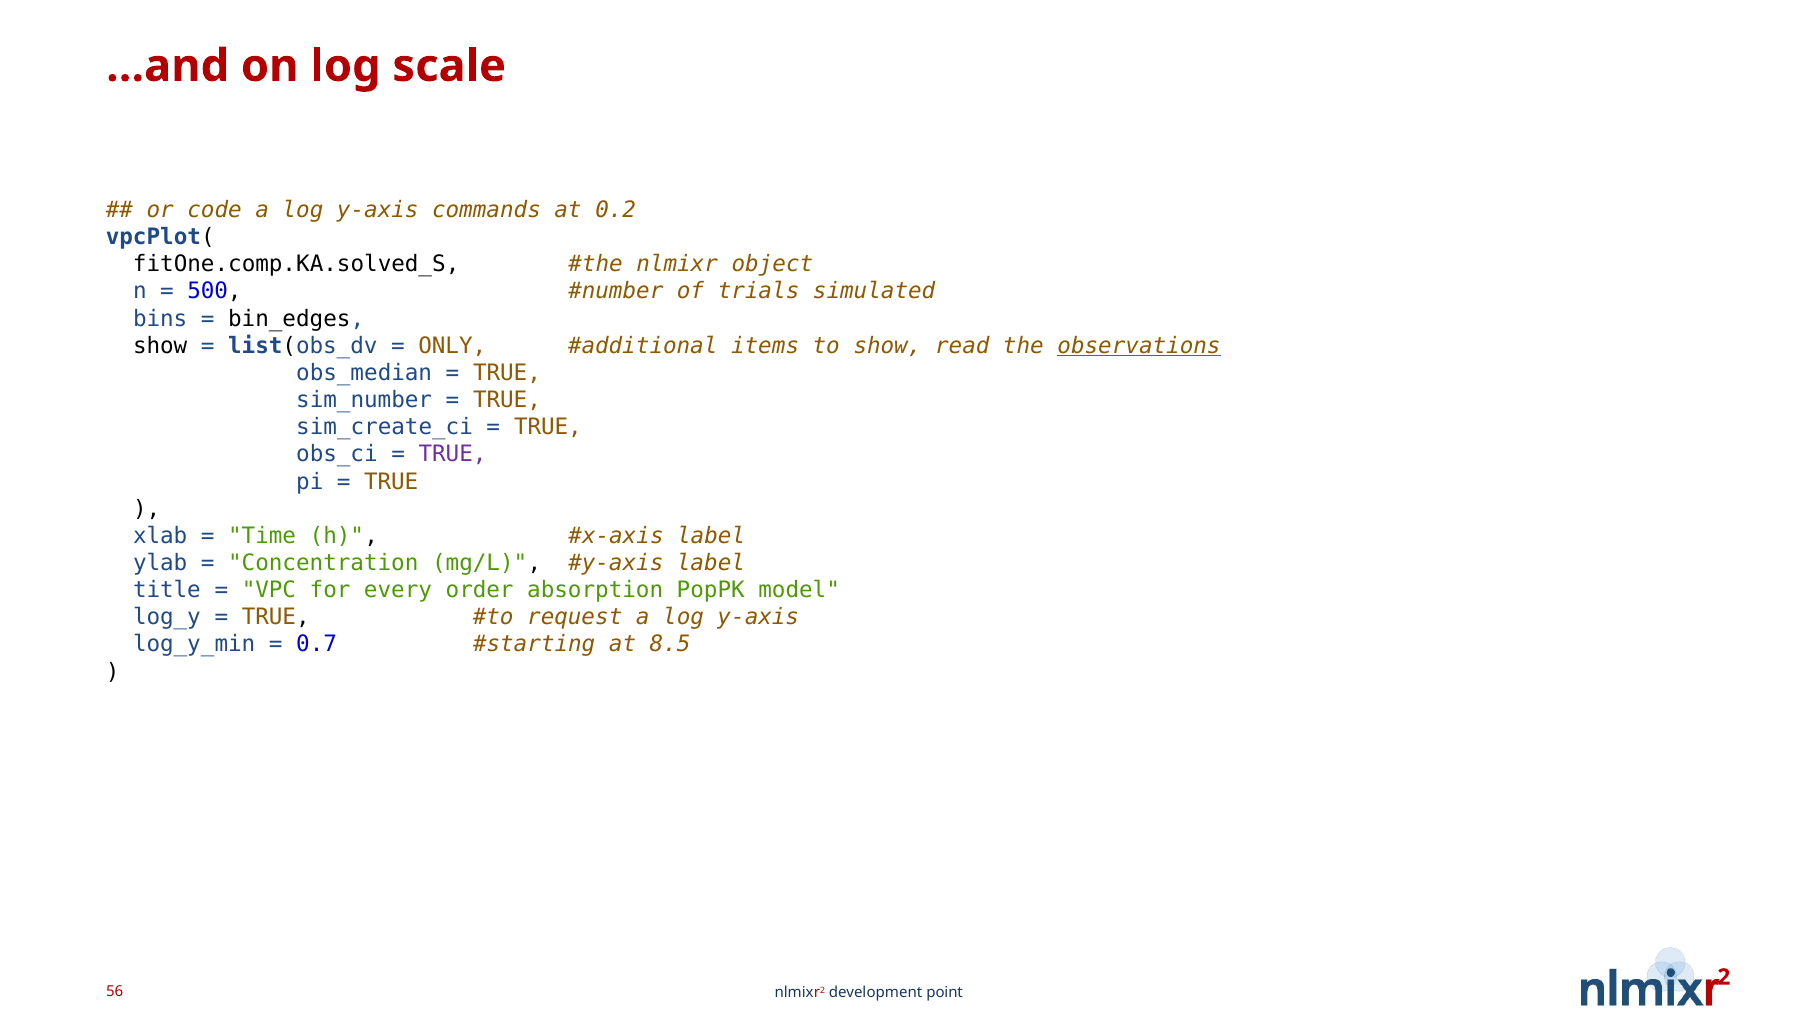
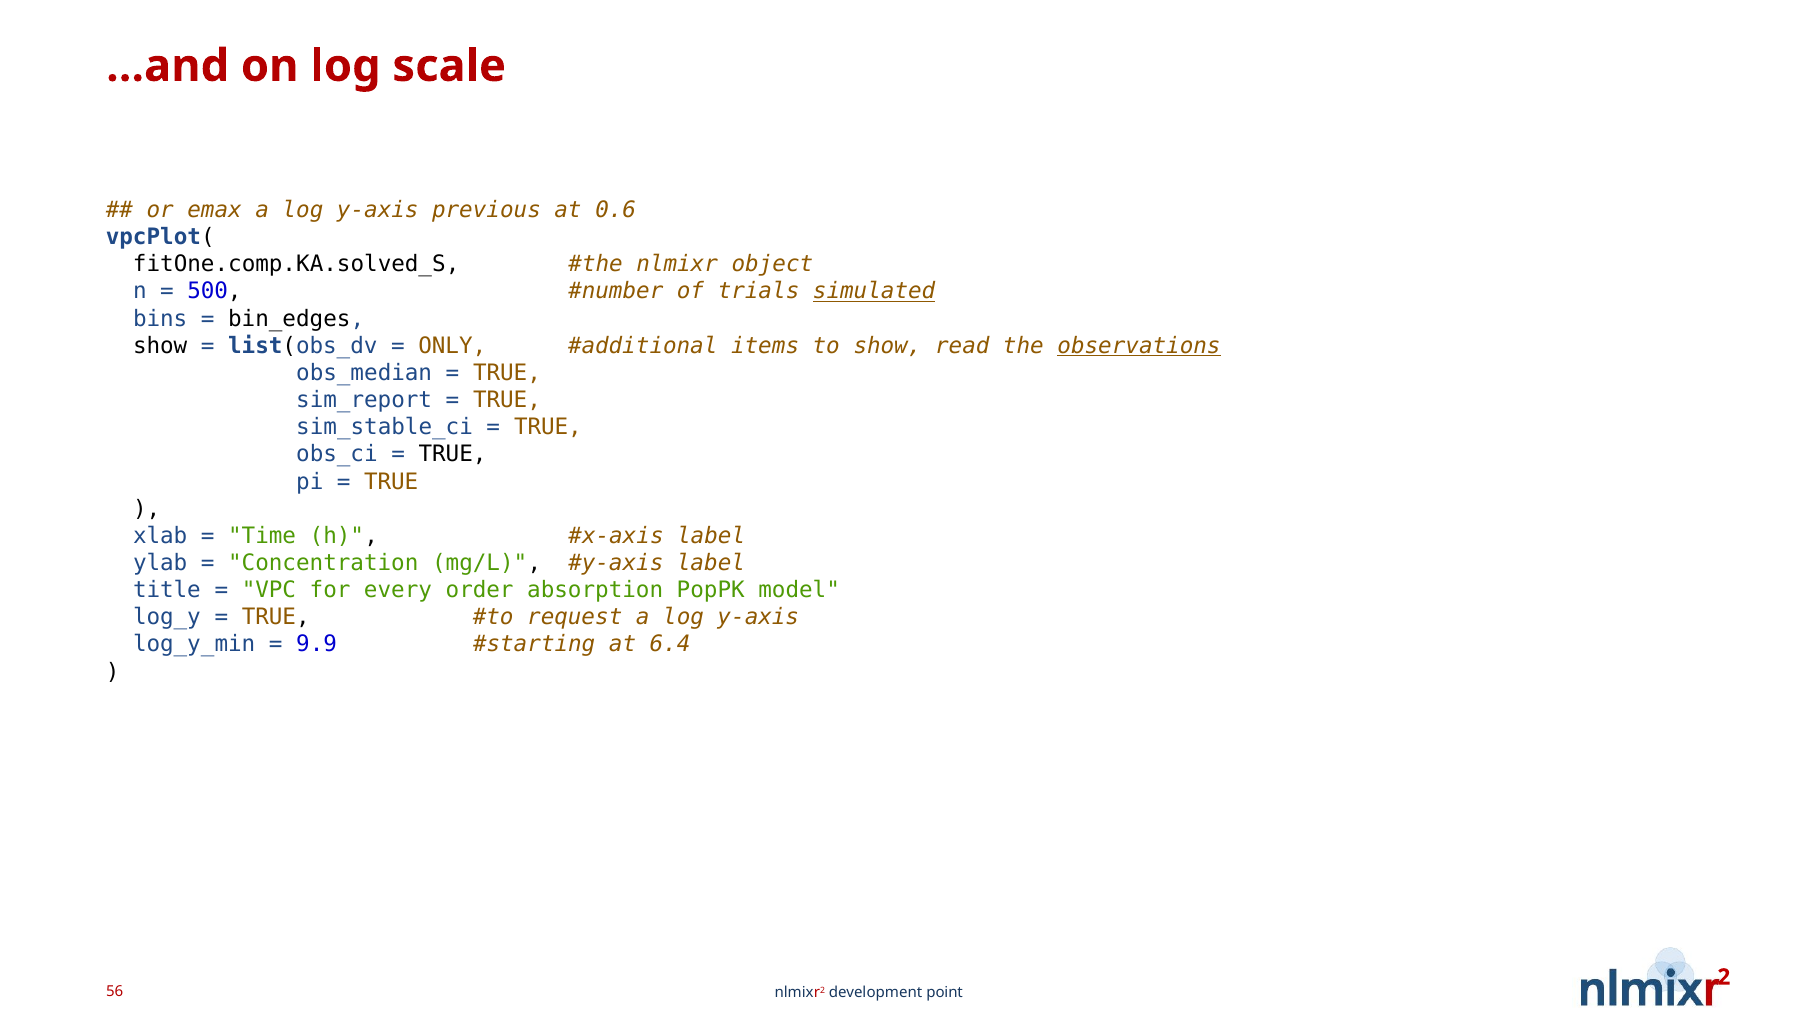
code: code -> emax (215, 210)
commands: commands -> previous (486, 210)
0.2: 0.2 -> 0.6 (616, 210)
simulated underline: none -> present (874, 291)
sim_number: sim_number -> sim_report (364, 400)
sim_create_ci: sim_create_ci -> sim_stable_ci (385, 427)
TRUE colour: purple -> black (452, 454)
0.7: 0.7 -> 9.9 (317, 644)
8.5: 8.5 -> 6.4 (670, 644)
